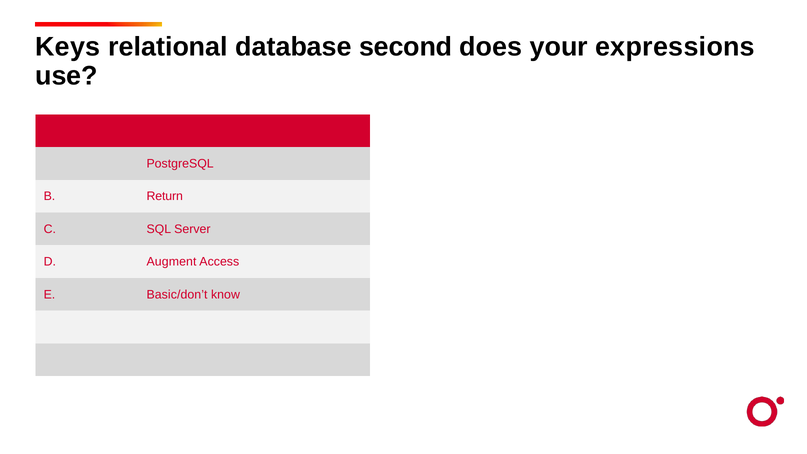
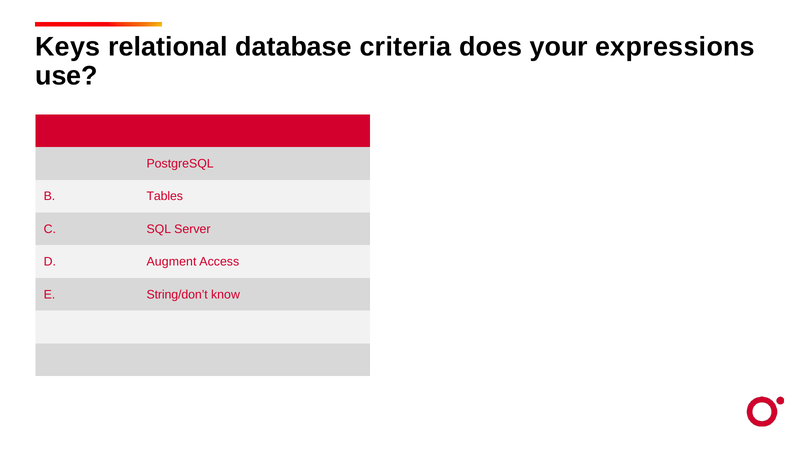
second: second -> criteria (405, 47)
Return: Return -> Tables (165, 196)
Basic/don’t: Basic/don’t -> String/don’t (177, 295)
